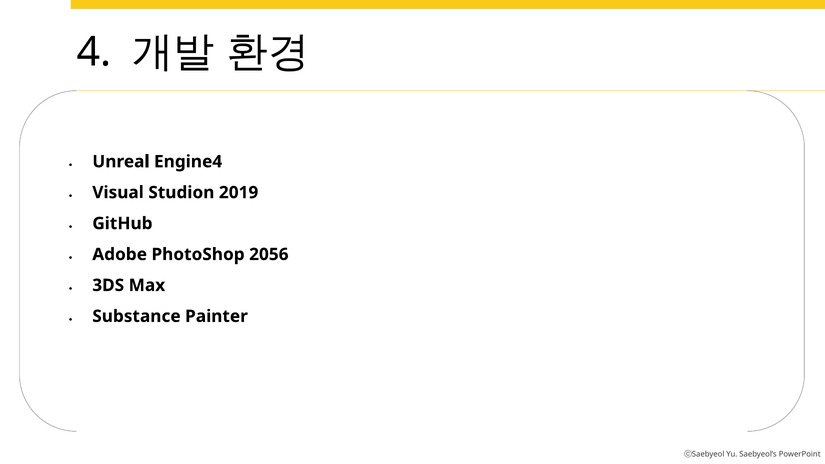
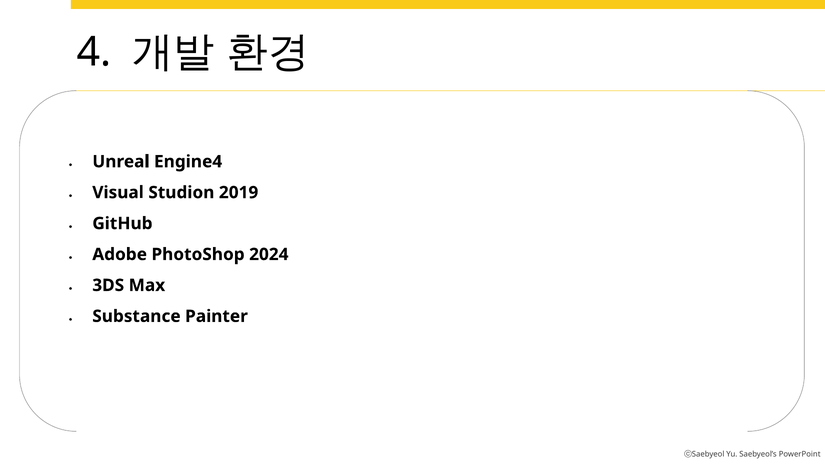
2056: 2056 -> 2024 (269, 254)
